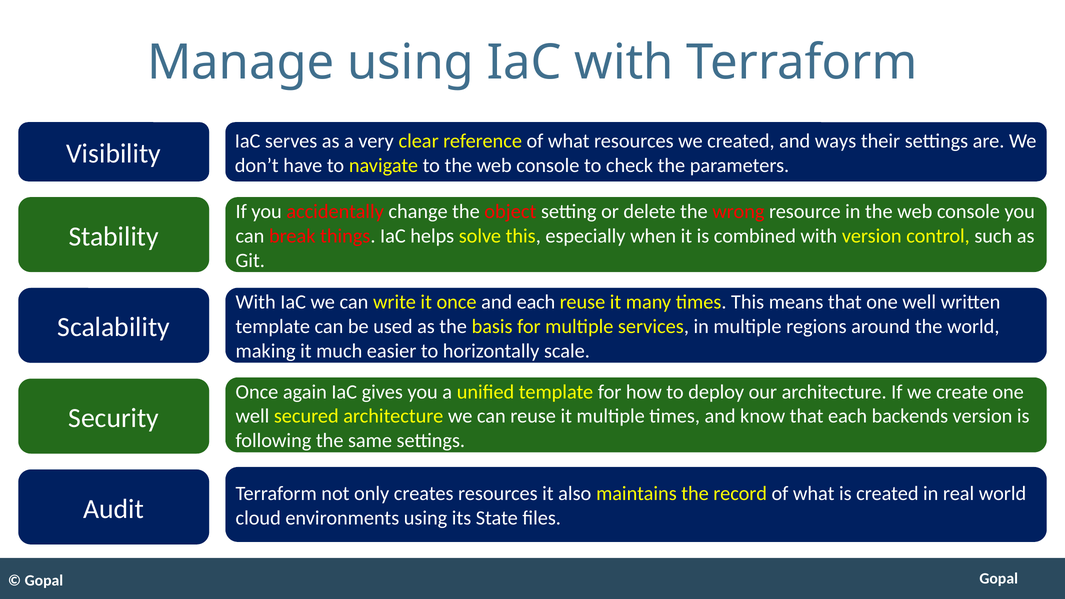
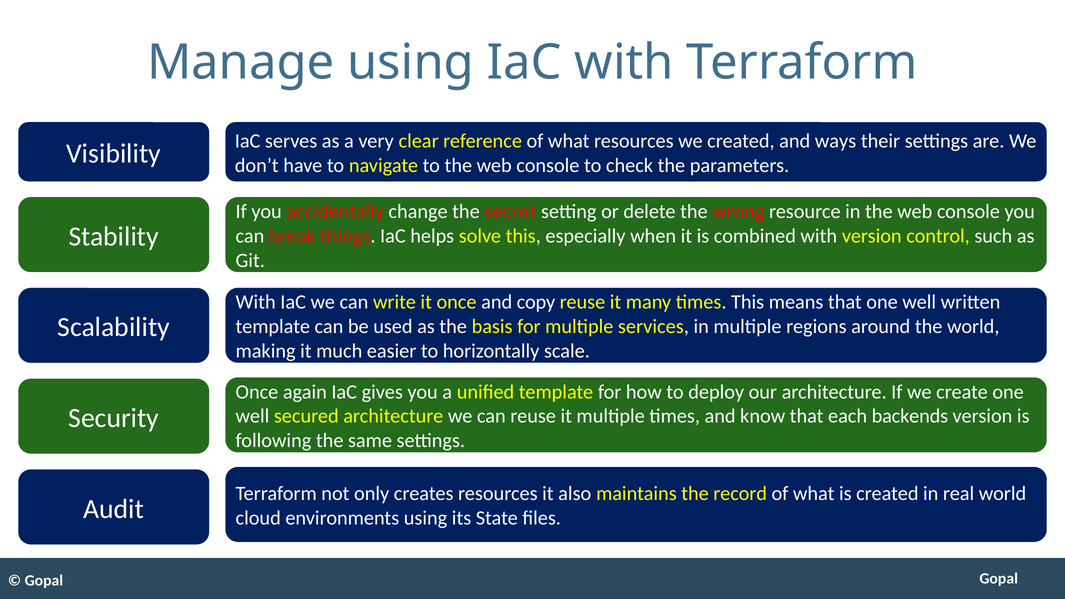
object: object -> secret (510, 212)
and each: each -> copy (536, 302)
